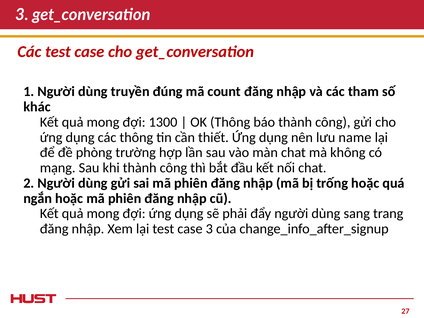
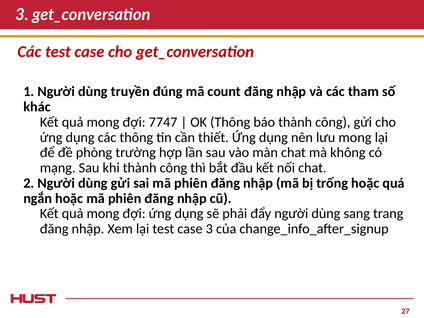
1300: 1300 -> 7747 (163, 122)
lưu name: name -> mong (355, 137)
